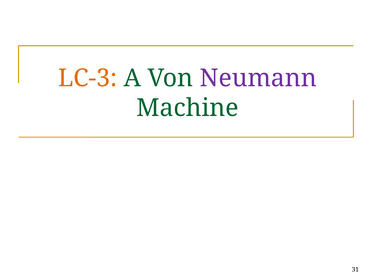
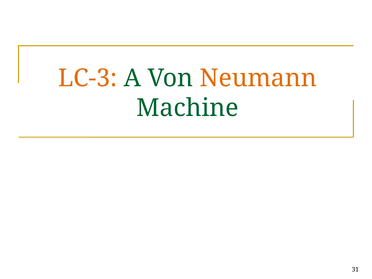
Neumann colour: purple -> orange (258, 78)
